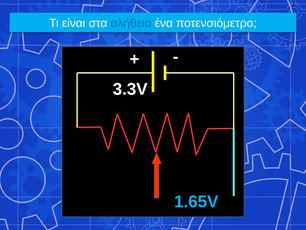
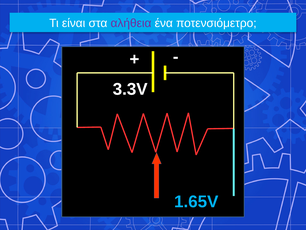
αλήθεια colour: blue -> purple (131, 23)
